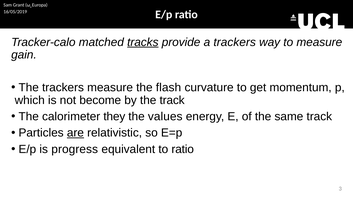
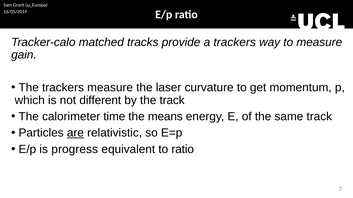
tracks underline: present -> none (143, 42)
flash: flash -> laser (169, 88)
become: become -> different (100, 100)
they: they -> time (114, 117)
values: values -> means (165, 117)
